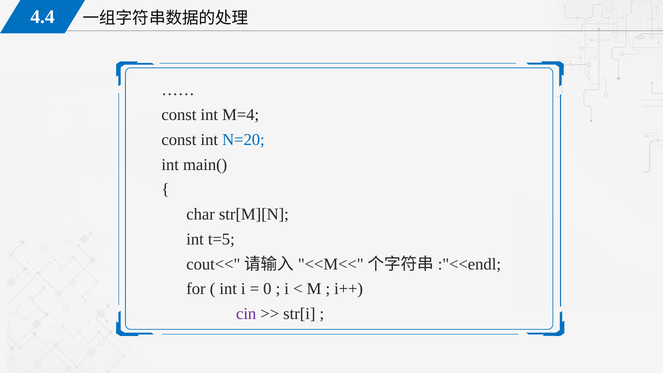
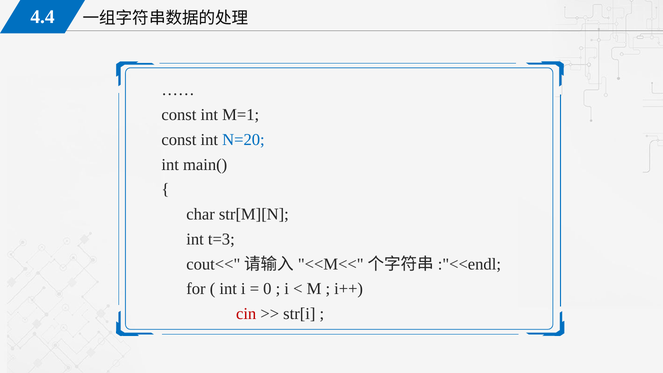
M=4: M=4 -> M=1 (241, 115)
t=5: t=5 -> t=3 (221, 239)
cin colour: purple -> red (246, 314)
